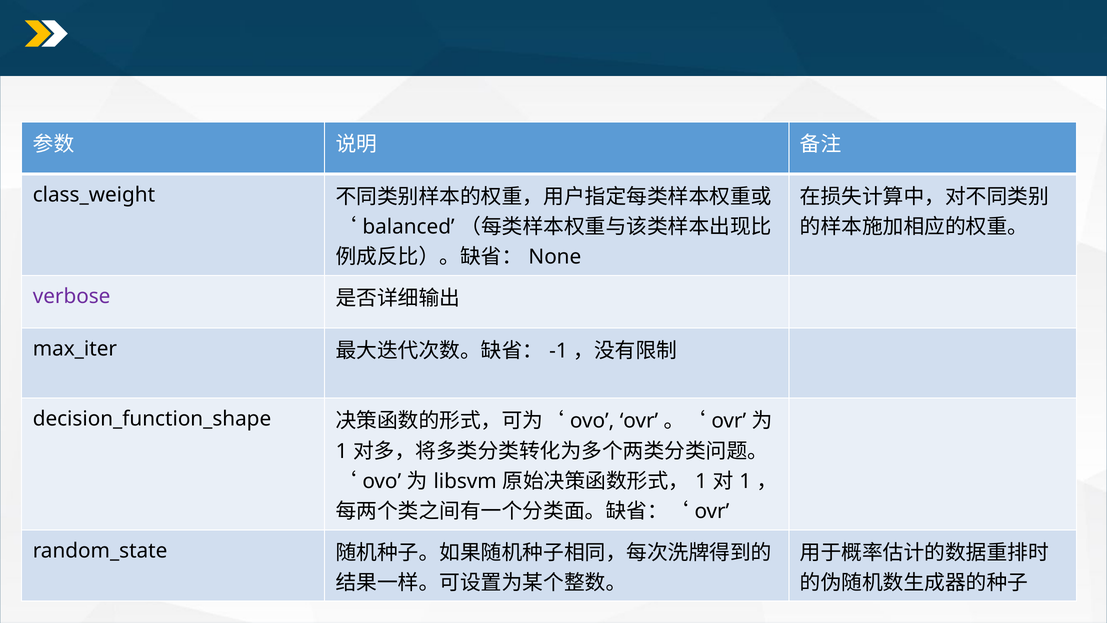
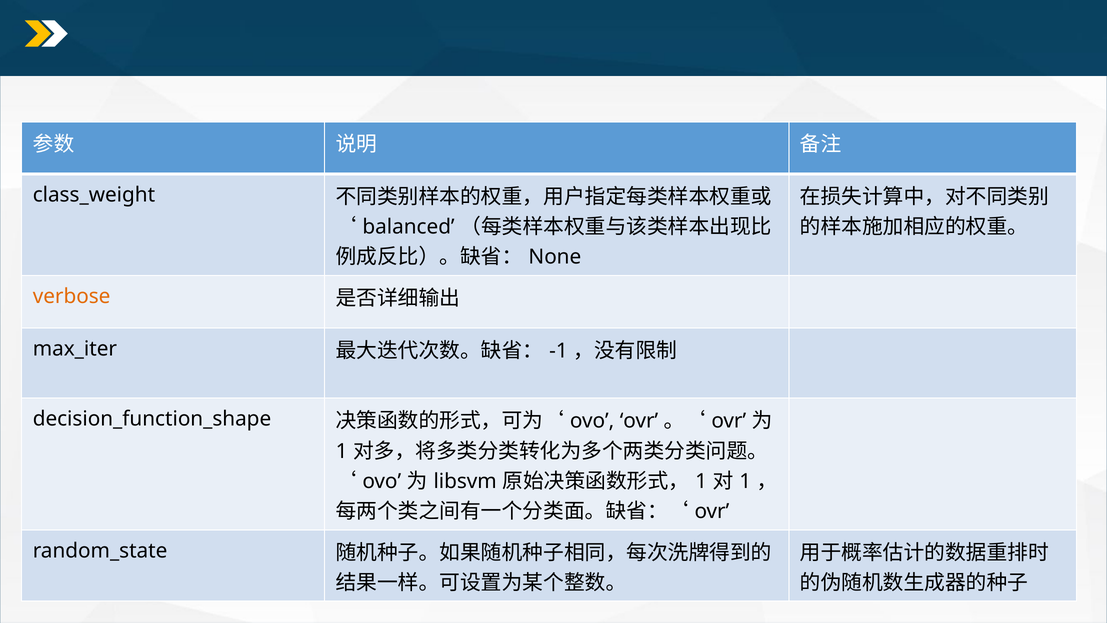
verbose colour: purple -> orange (72, 296)
